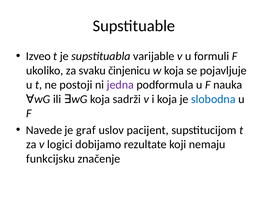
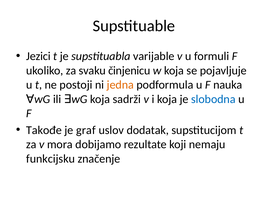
Izveo: Izveo -> Jezici (38, 56)
jedna colour: purple -> orange (120, 85)
Navede: Navede -> Takođe (44, 130)
pacijent: pacijent -> dodatak (148, 130)
logici: logici -> mora (60, 144)
